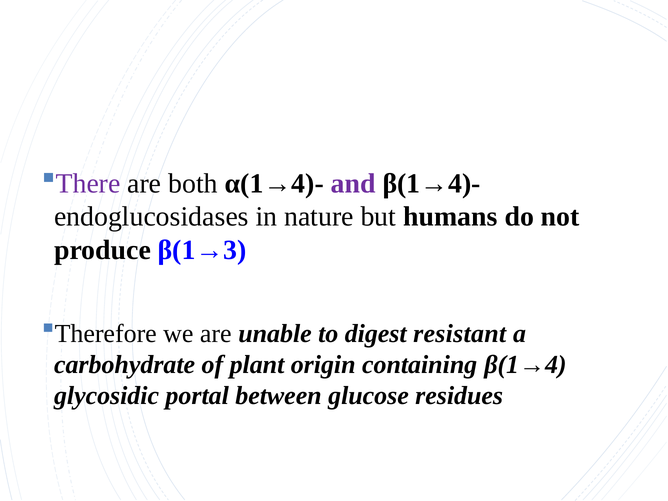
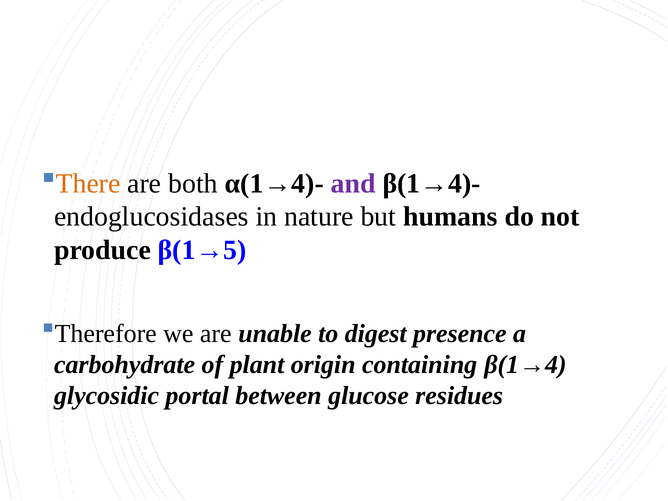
There colour: purple -> orange (88, 183)
β(1→3: β(1→3 -> β(1→5 (202, 250)
resistant: resistant -> presence (460, 334)
